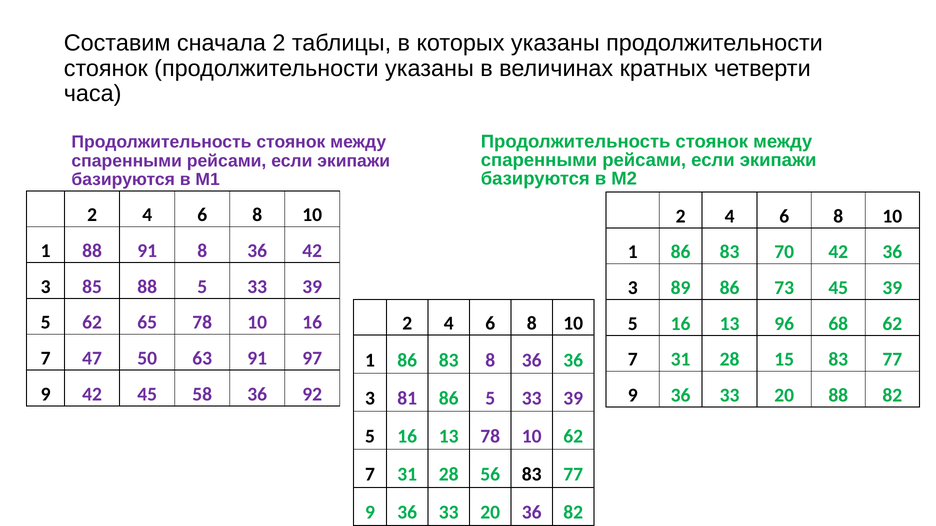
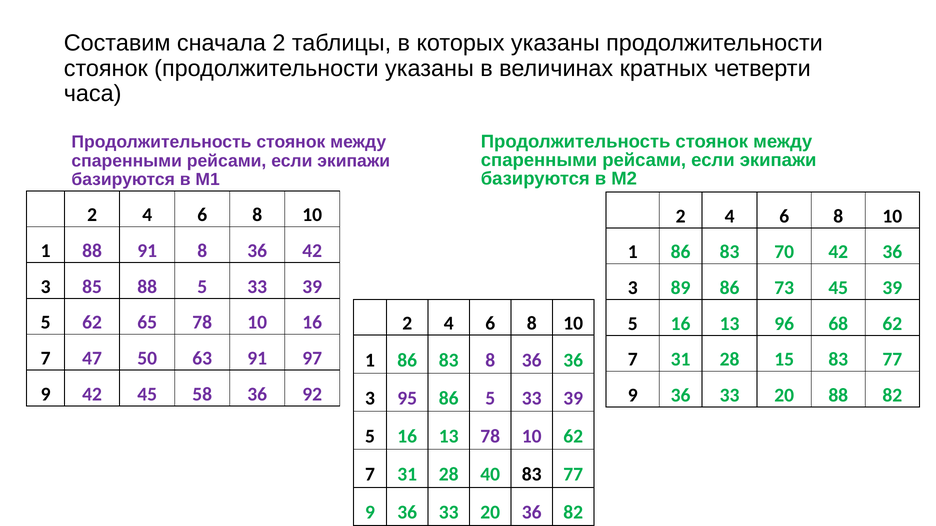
81: 81 -> 95 (407, 399)
56: 56 -> 40 (490, 475)
